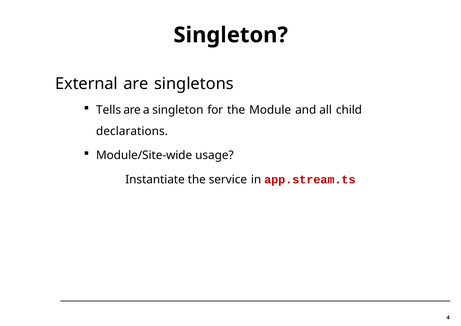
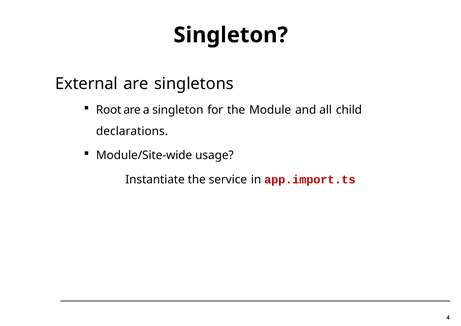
Tells: Tells -> Root (109, 110)
app.stream.ts: app.stream.ts -> app.import.ts (310, 180)
